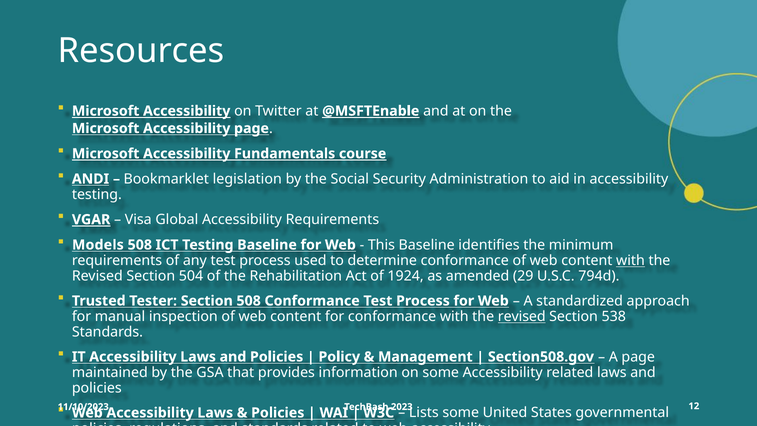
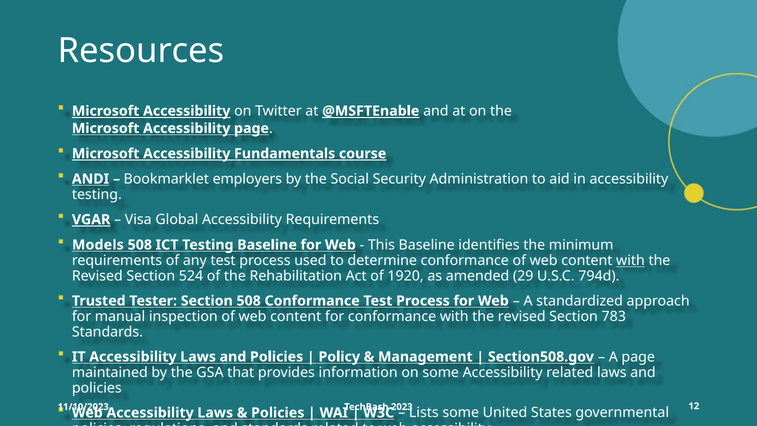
legislation: legislation -> employers (247, 179)
504: 504 -> 524 (191, 276)
1924: 1924 -> 1920 (406, 276)
revised underline: present -> none (522, 316)
538: 538 -> 783 (614, 316)
